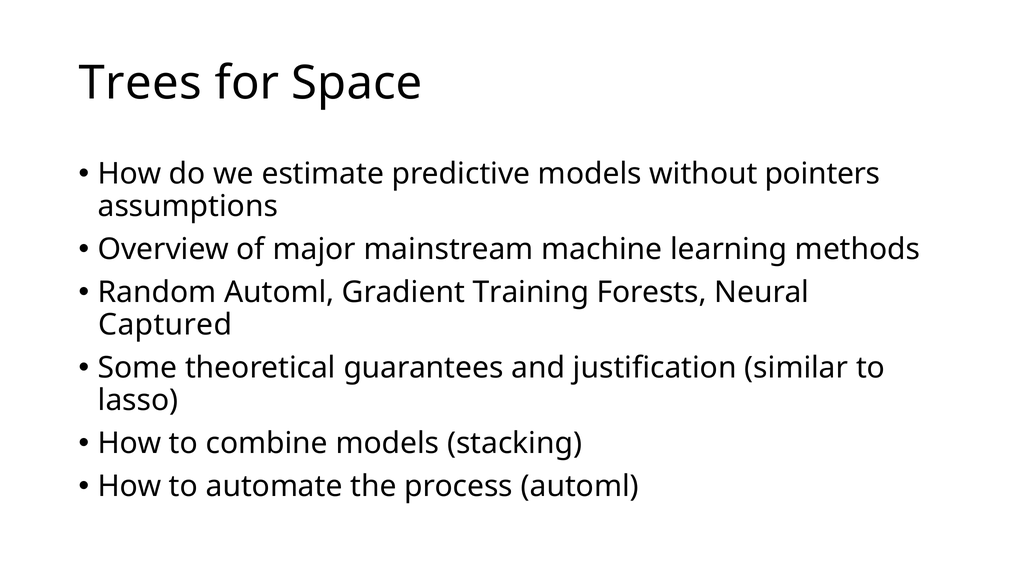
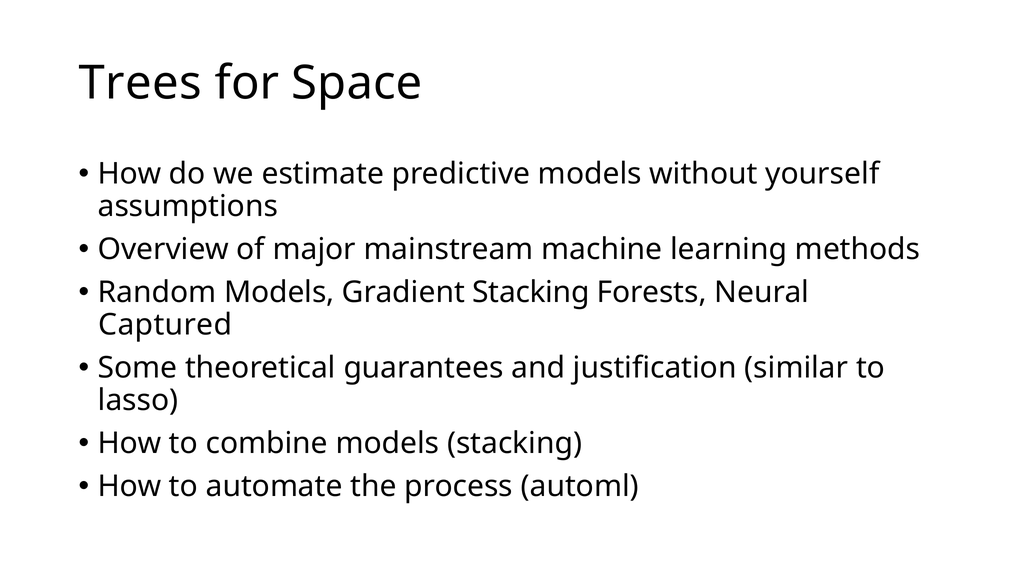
pointers: pointers -> yourself (822, 174)
Random Automl: Automl -> Models (279, 293)
Gradient Training: Training -> Stacking (531, 293)
